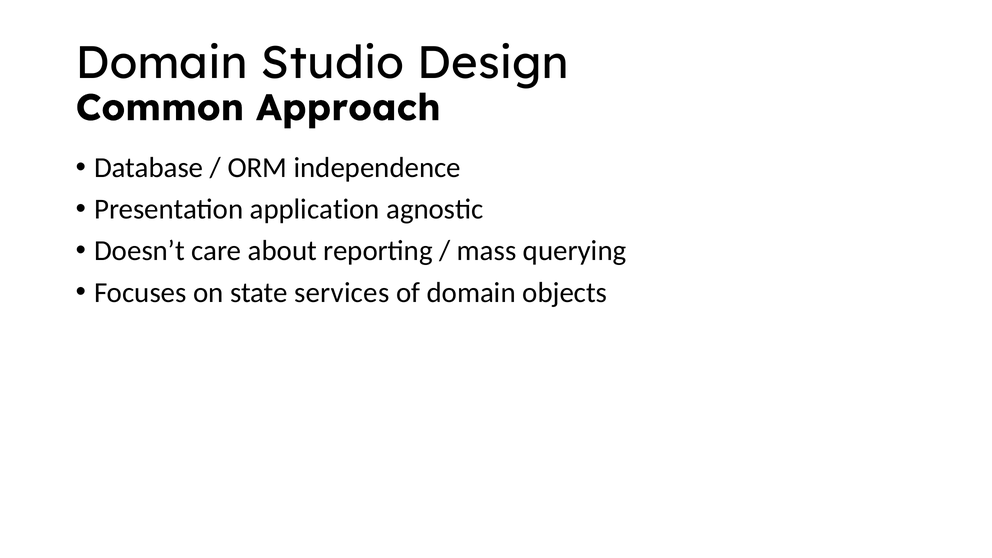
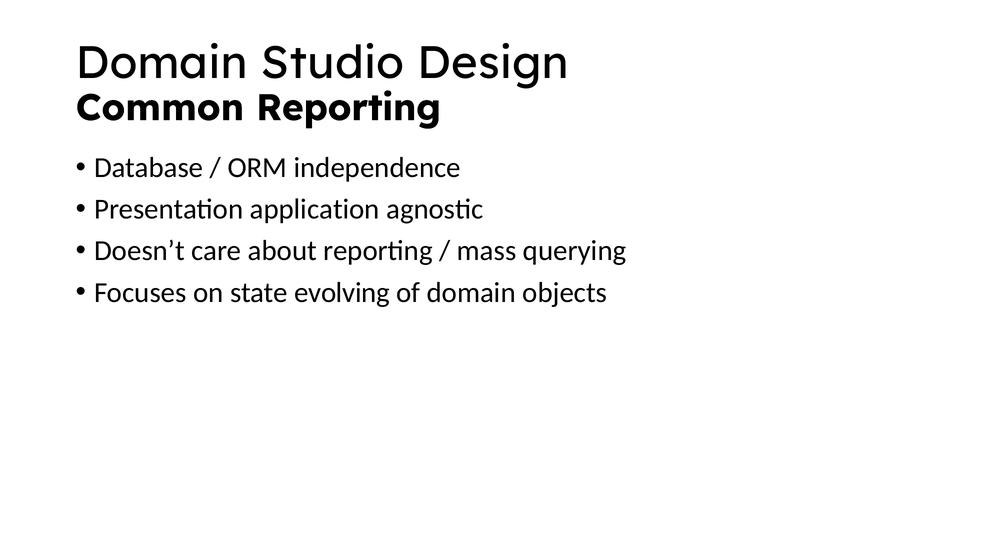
Common Approach: Approach -> Reporting (349, 108)
services: services -> evolving (342, 292)
